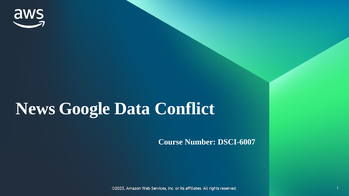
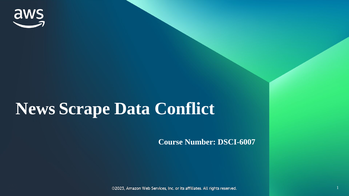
Google: Google -> Scrape (84, 109)
